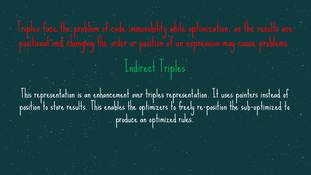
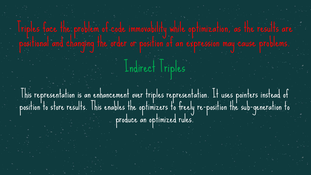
sub-optimized: sub-optimized -> sub-generation (261, 106)
